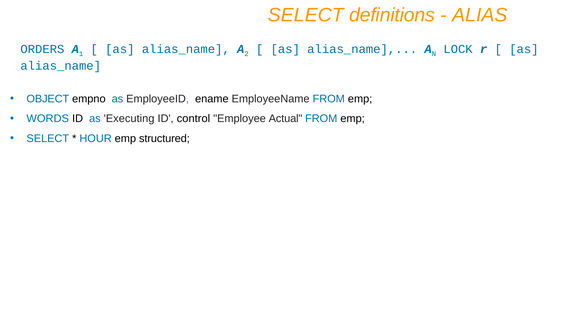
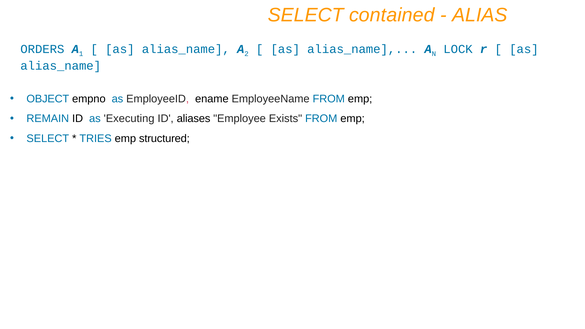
definitions: definitions -> contained (392, 15)
WORDS: WORDS -> REMAIN (48, 119)
control: control -> aliases (194, 119)
Actual: Actual -> Exists (285, 119)
HOUR: HOUR -> TRIES (96, 138)
